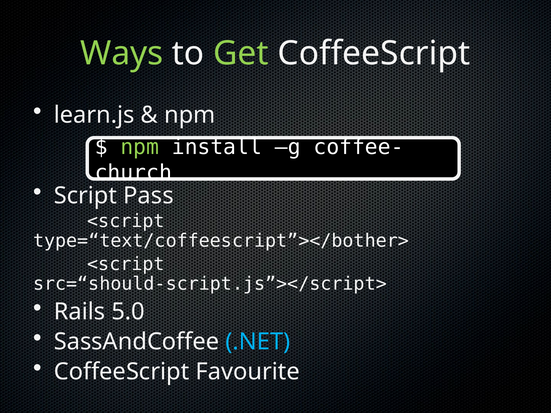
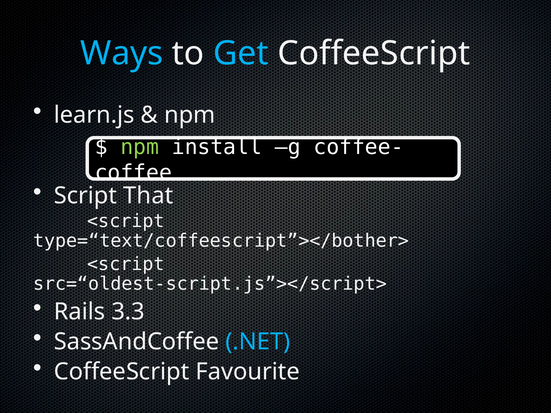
Ways colour: light green -> light blue (122, 53)
Get colour: light green -> light blue (241, 53)
church: church -> coffee (133, 173)
Pass: Pass -> That (148, 196)
src=“should-script.js”></script>: src=“should-script.js”></script> -> src=“oldest-script.js”></script> (210, 284)
5.0: 5.0 -> 3.3 (128, 312)
